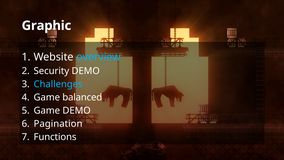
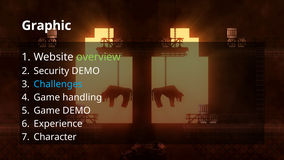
overview colour: light blue -> light green (99, 57)
balanced: balanced -> handling (82, 97)
Pagination: Pagination -> Experience (58, 124)
Functions: Functions -> Character (55, 137)
